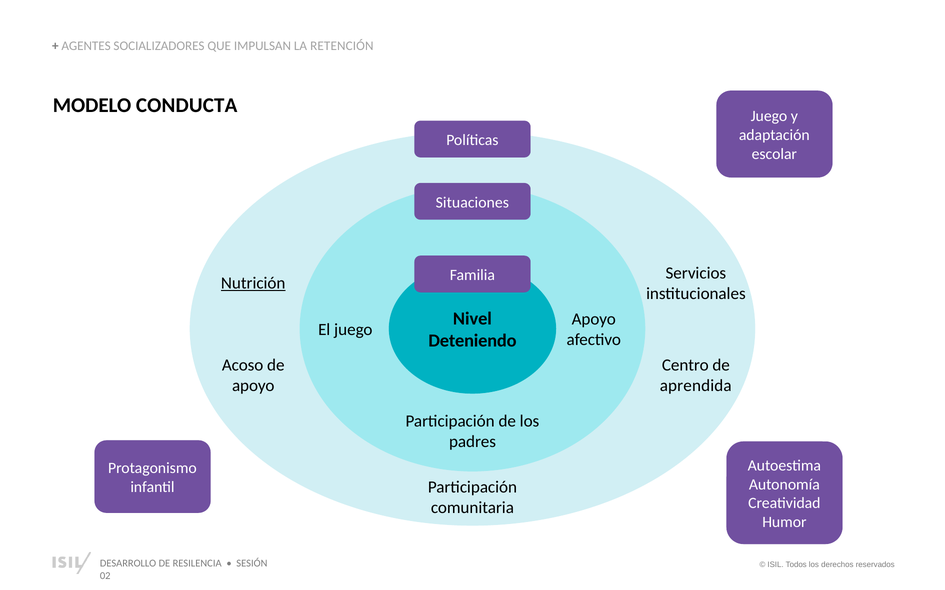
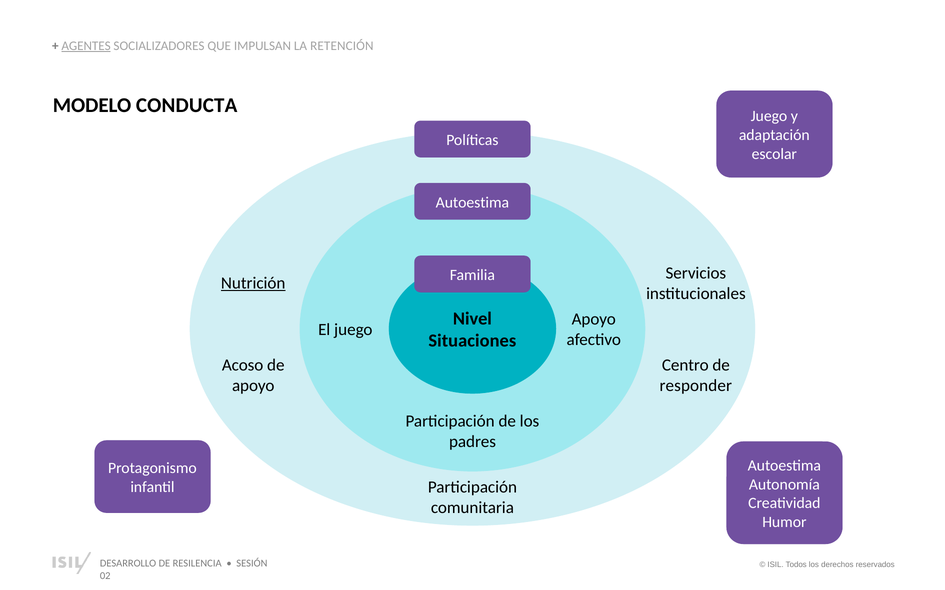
AGENTES underline: none -> present (86, 46)
Situaciones: Situaciones -> Autoestima (472, 203)
Deteniendo: Deteniendo -> Situaciones (472, 341)
aprendida: aprendida -> responder (696, 386)
